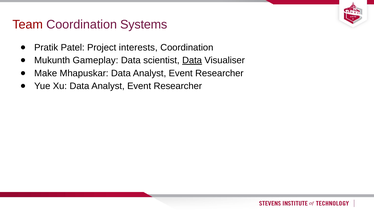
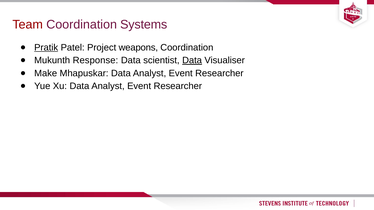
Pratik underline: none -> present (46, 48)
interests: interests -> weapons (138, 48)
Gameplay: Gameplay -> Response (95, 60)
